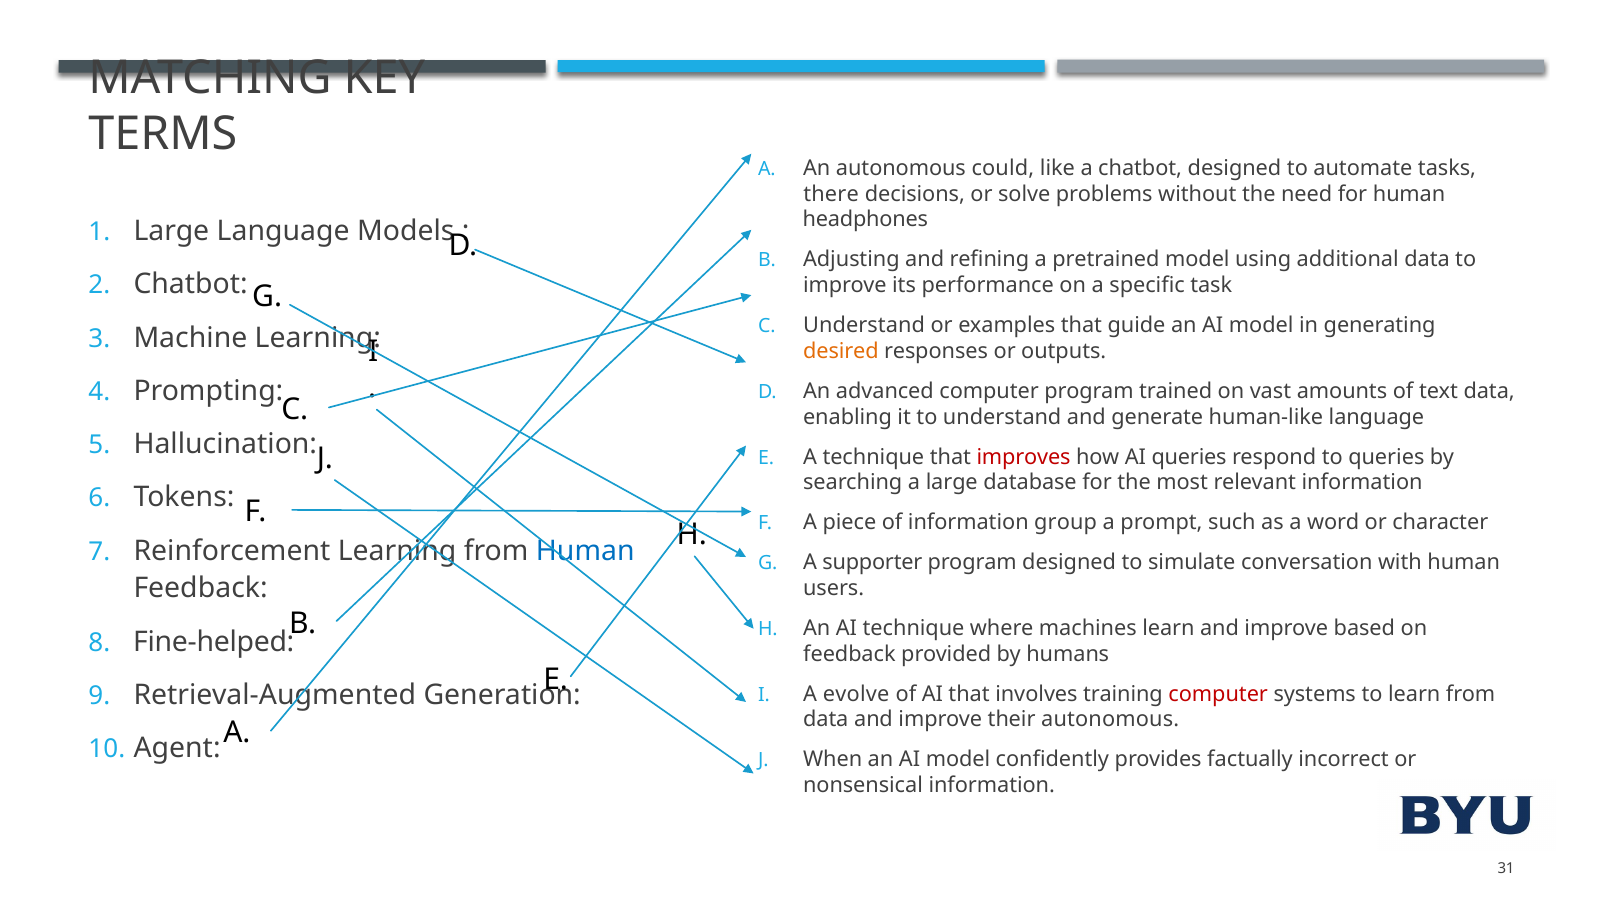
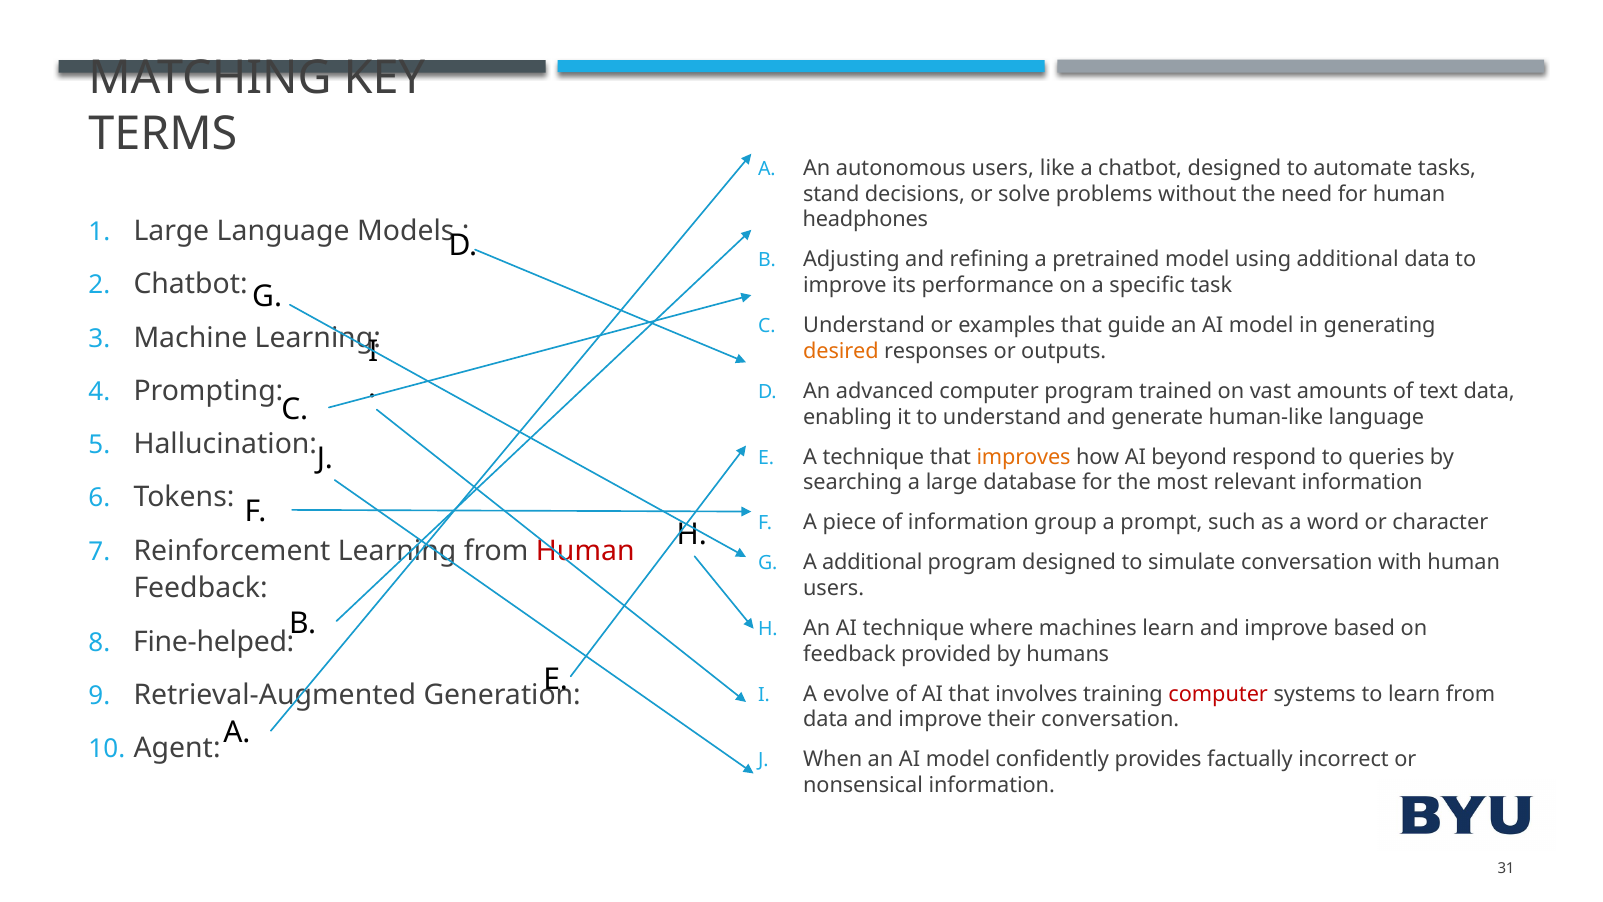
autonomous could: could -> users (1003, 168)
there: there -> stand (831, 194)
improves colour: red -> orange (1024, 457)
AI queries: queries -> beyond (1189, 457)
Human colour: blue -> red (585, 551)
A supporter: supporter -> additional (872, 562)
their autonomous: autonomous -> conversation (1110, 720)
